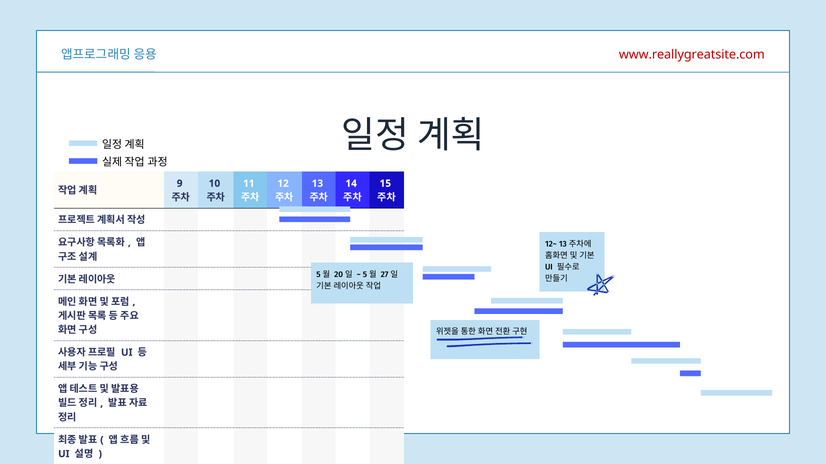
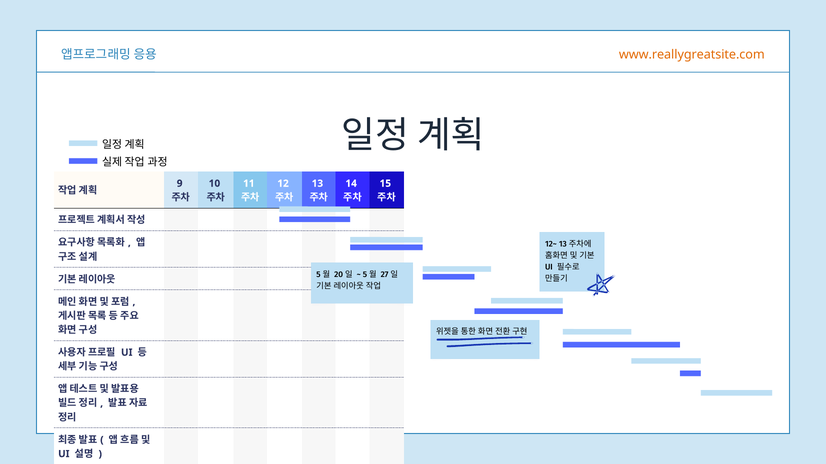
www.reallygreatsite.com colour: red -> orange (692, 55)
